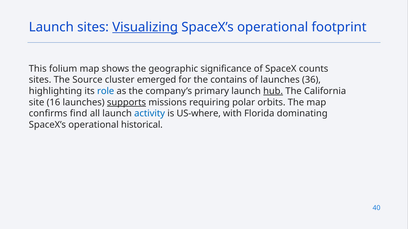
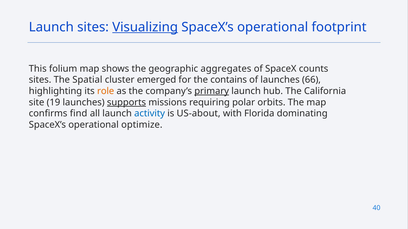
significance: significance -> aggregates (226, 69)
Source: Source -> Spatial (87, 80)
36: 36 -> 66 (311, 80)
role colour: blue -> orange (106, 91)
primary underline: none -> present (212, 91)
hub underline: present -> none (273, 91)
16: 16 -> 19 (53, 102)
US-where: US-where -> US-about (199, 114)
historical: historical -> optimize (142, 125)
